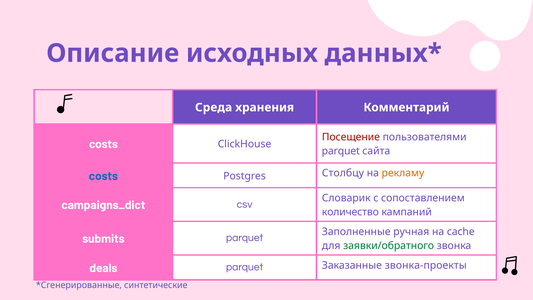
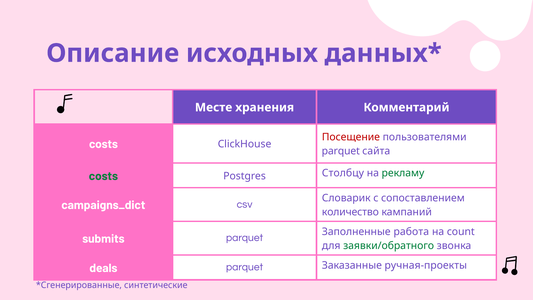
Среда: Среда -> Месте (214, 107)
costs colour: blue -> green (103, 176)
рекламу colour: orange -> green (403, 173)
ручная: ручная -> работа (411, 232)
cache: cache -> count (461, 232)
звонка-проекты: звонка-проекты -> ручная-проекты (426, 265)
